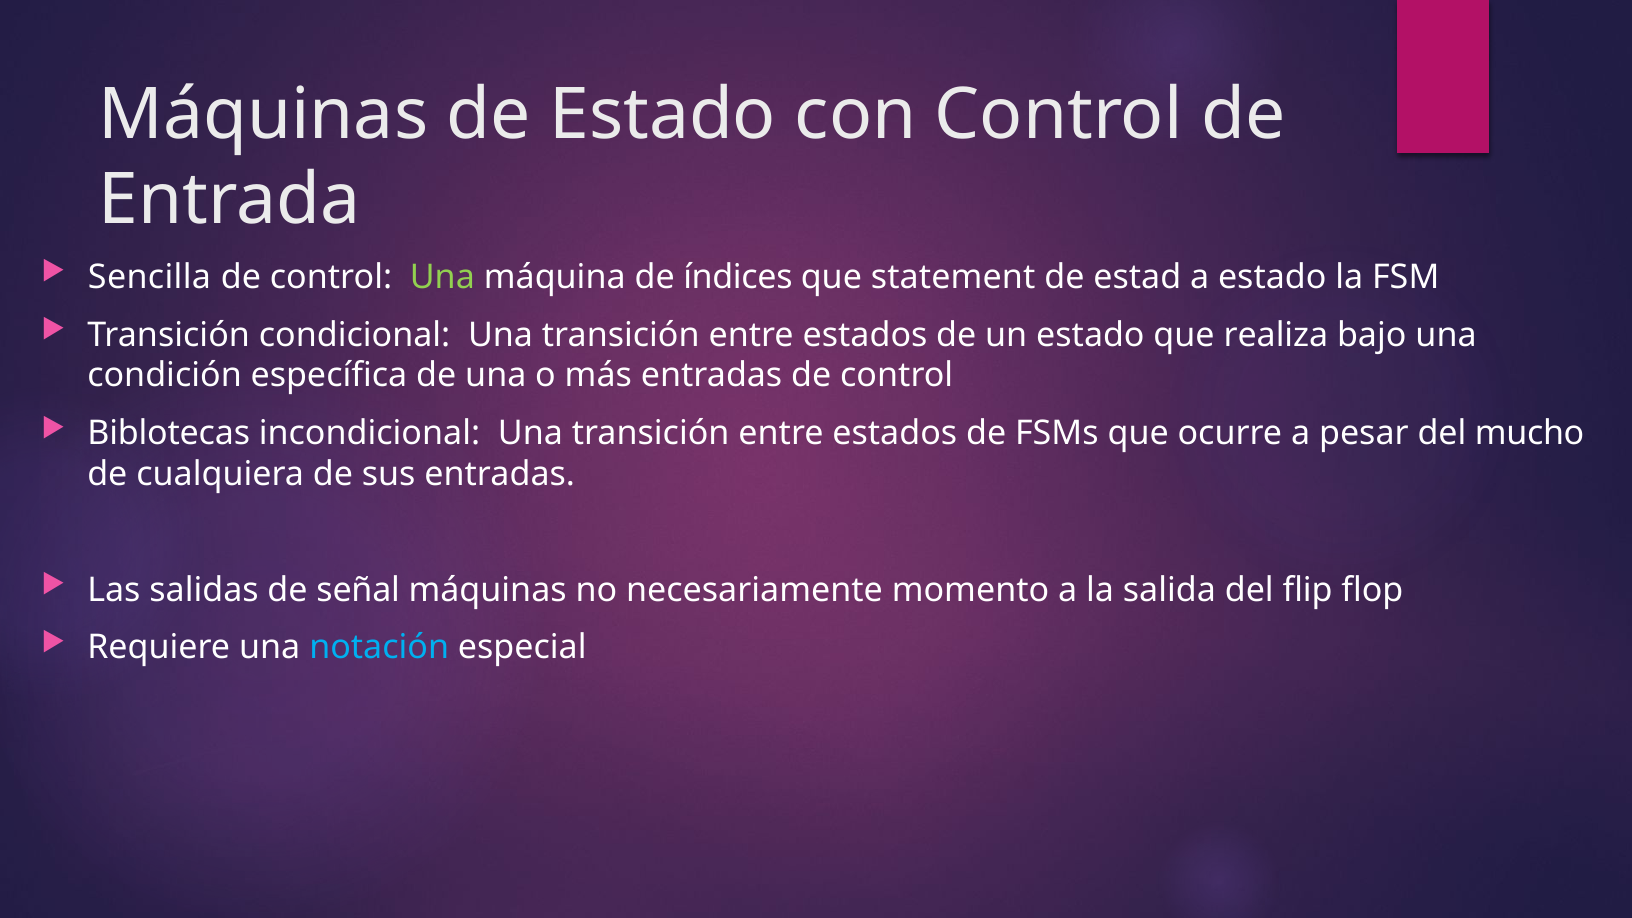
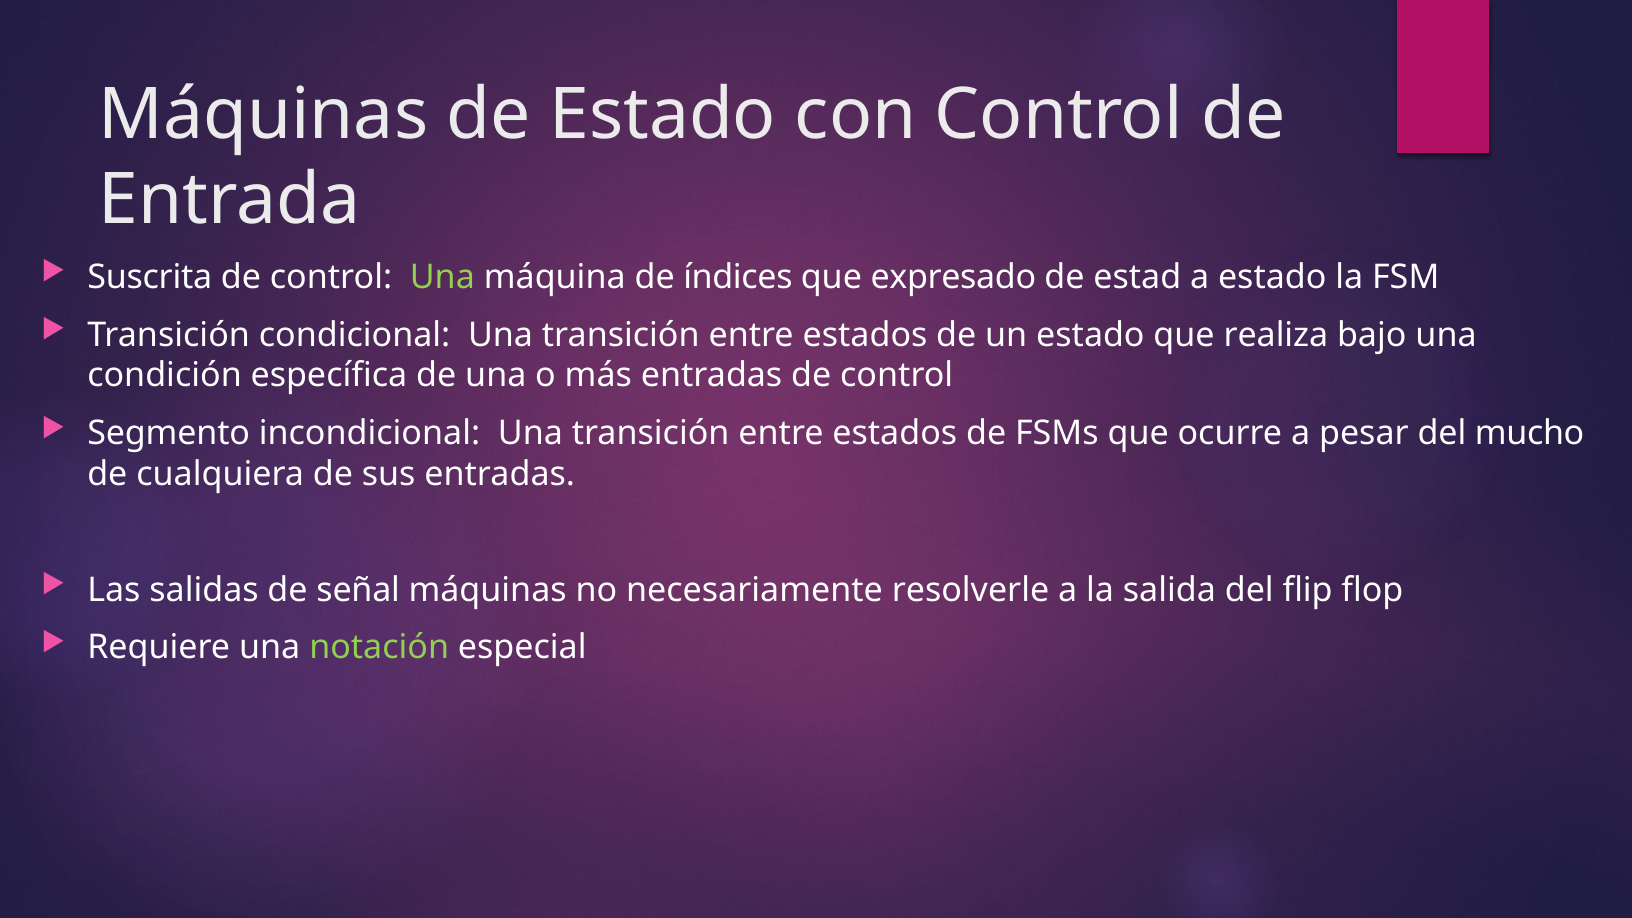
Sencilla: Sencilla -> Suscrita (150, 277)
statement: statement -> expresado (953, 277)
Biblotecas: Biblotecas -> Segmento (169, 433)
momento: momento -> resolverle (971, 590)
notación colour: light blue -> light green (379, 648)
